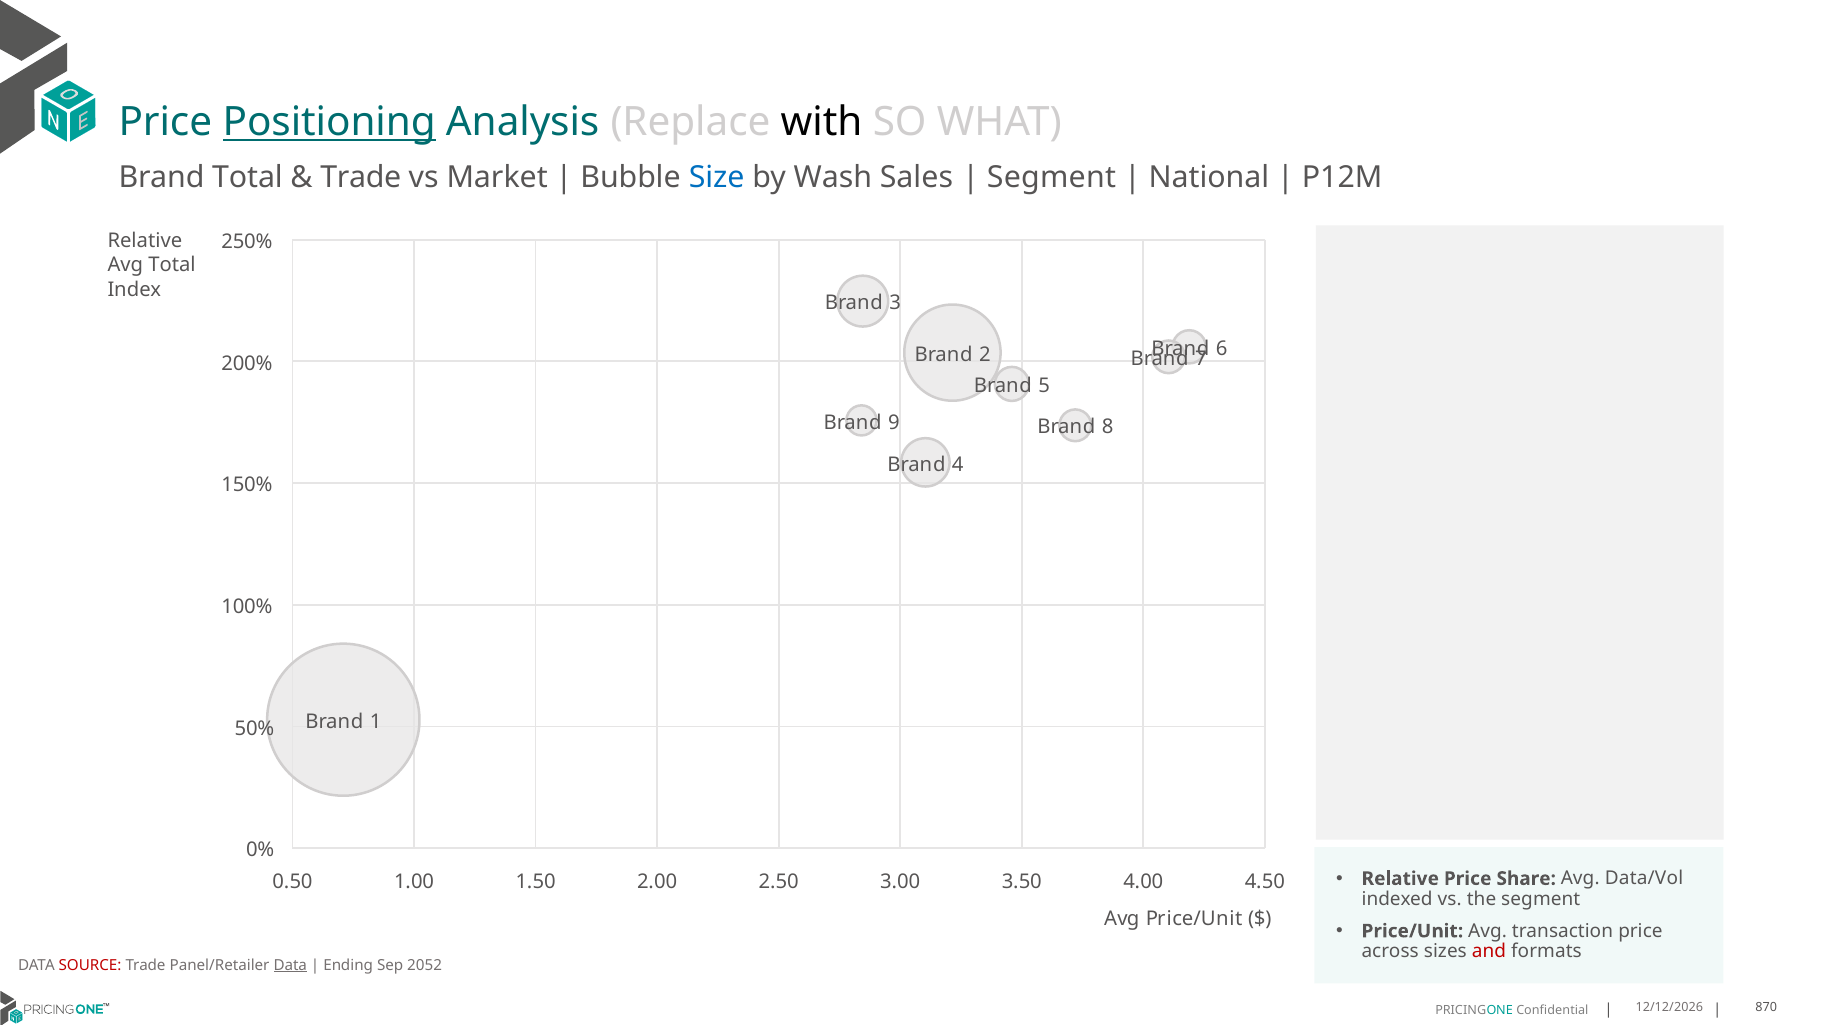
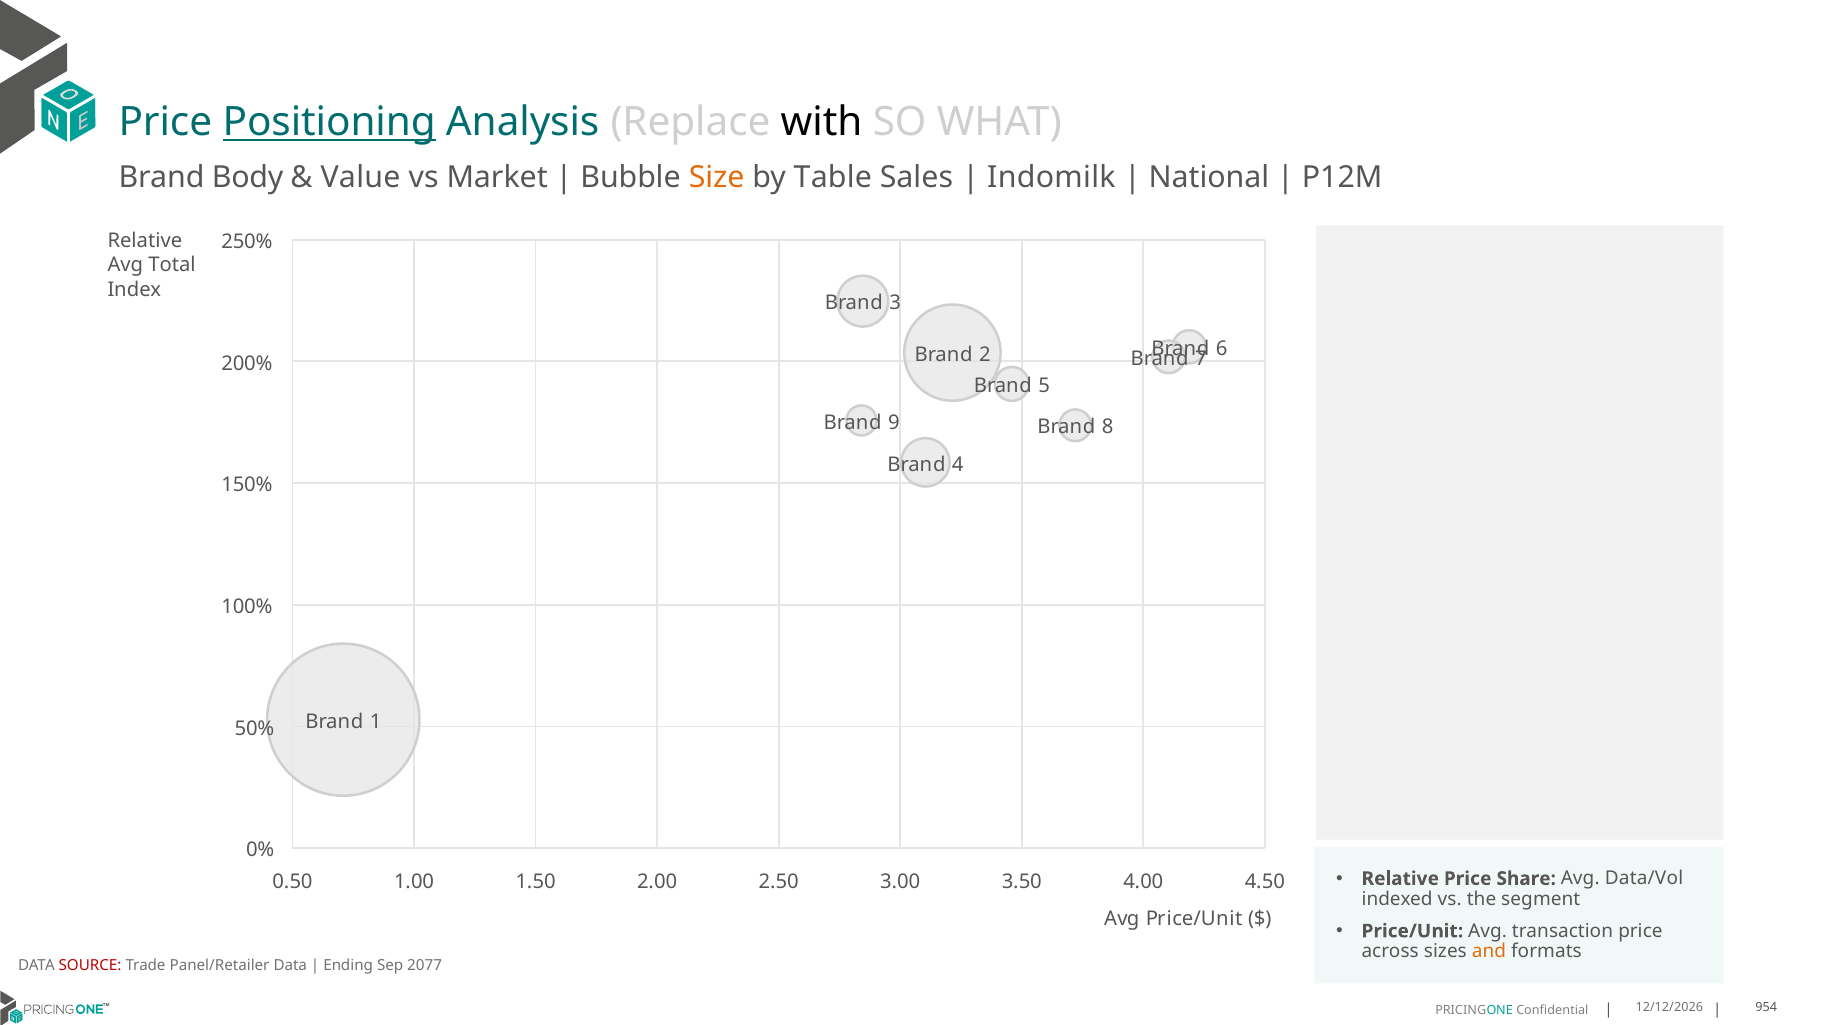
Brand Total: Total -> Body (248, 178)
Trade: Trade -> Value (361, 178)
Size colour: blue -> orange (717, 178)
Wash: Wash -> Table (833, 178)
Segment: Segment -> Indomilk (1051, 178)
and colour: red -> orange (1489, 951)
Data underline: present -> none (290, 965)
2052: 2052 -> 2077 (425, 965)
870: 870 -> 954 (1766, 1008)
